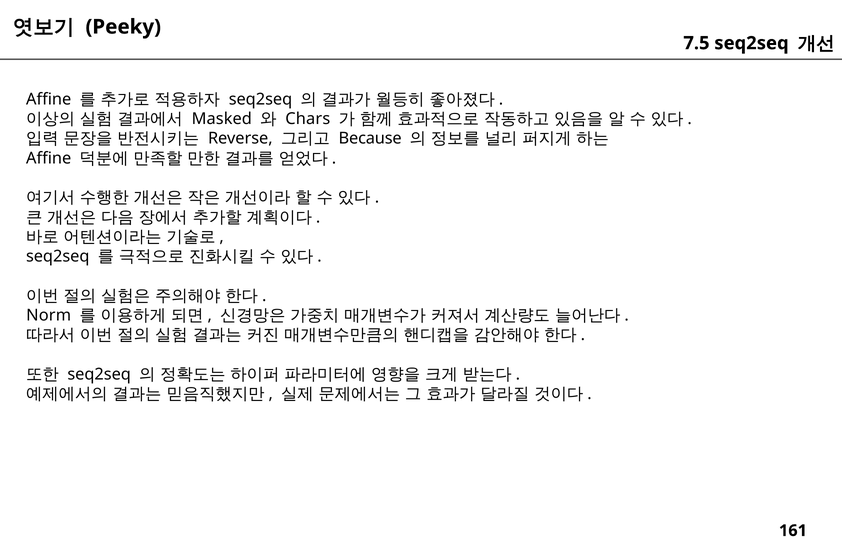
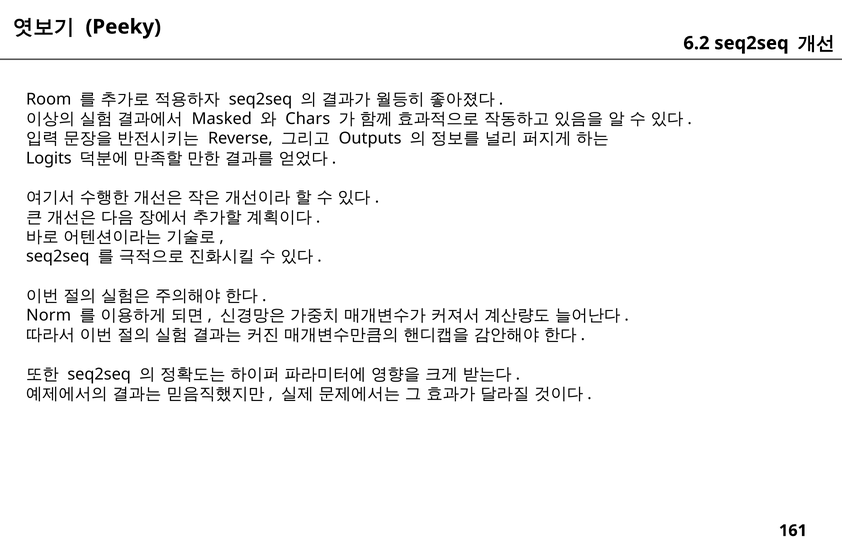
7.5: 7.5 -> 6.2 (696, 43)
Affine: Affine -> Room (49, 99)
Because: Because -> Outputs (370, 139)
Affine: Affine -> Logits (49, 158)
